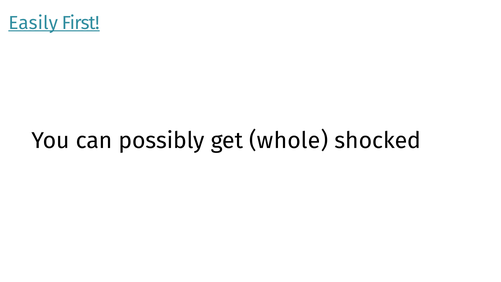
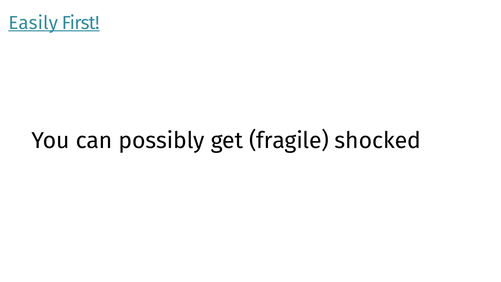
whole: whole -> fragile (289, 141)
